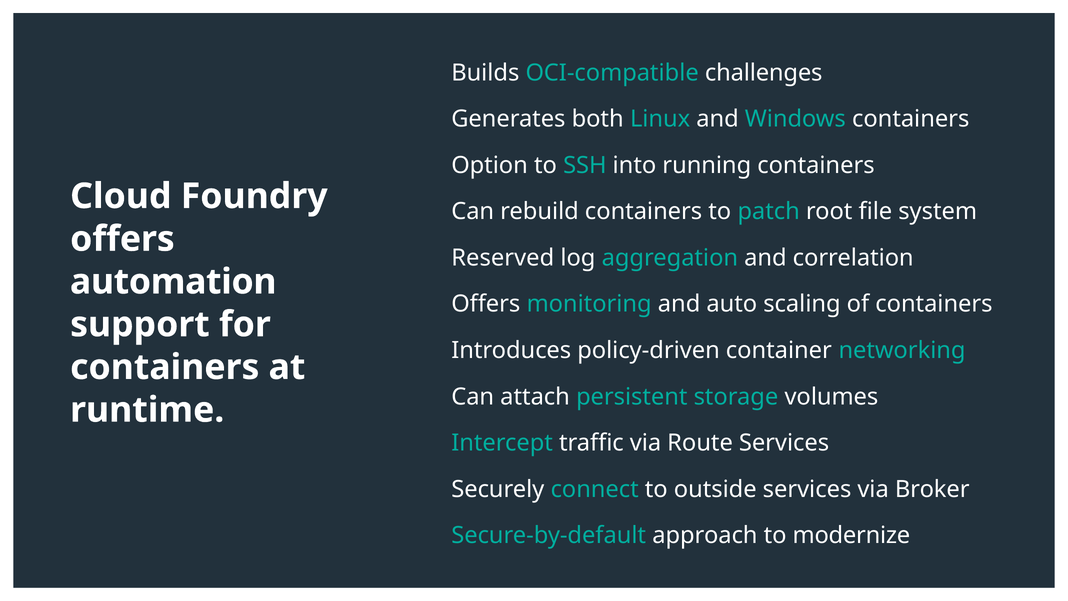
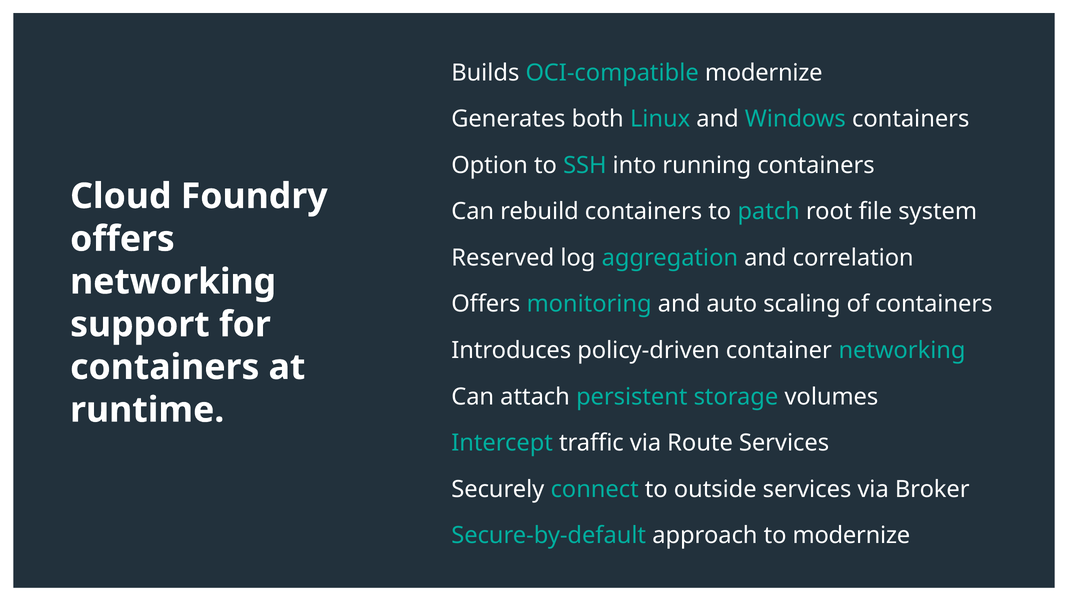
OCI-compatible challenges: challenges -> modernize (764, 73)
automation: automation -> networking (173, 282)
